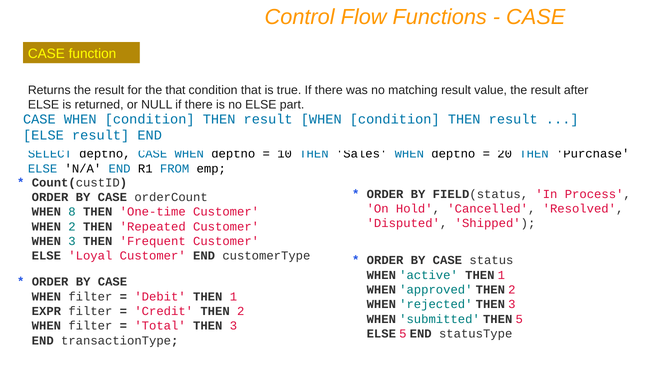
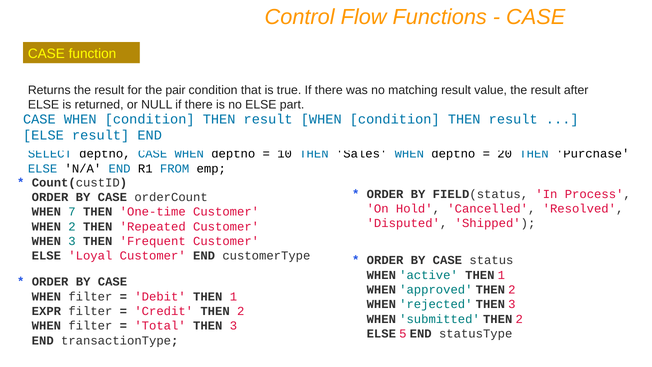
the that: that -> pair (175, 90)
8: 8 -> 7 (72, 212)
submitted THEN 5: 5 -> 2 (519, 319)
